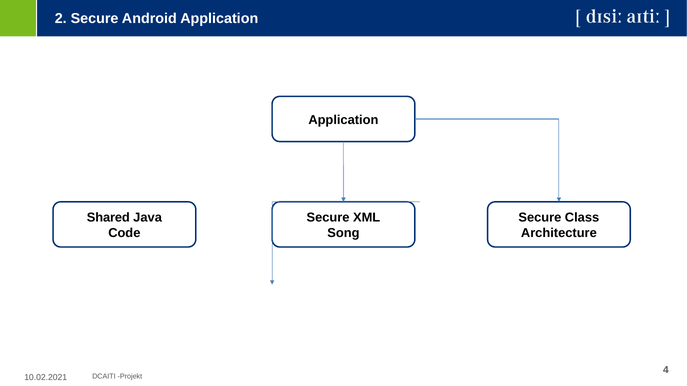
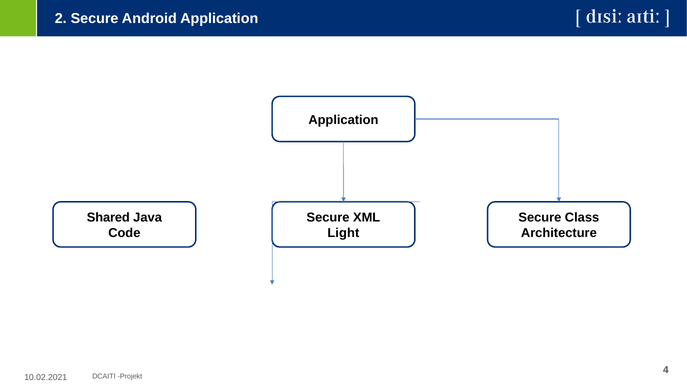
Song: Song -> Light (343, 233)
